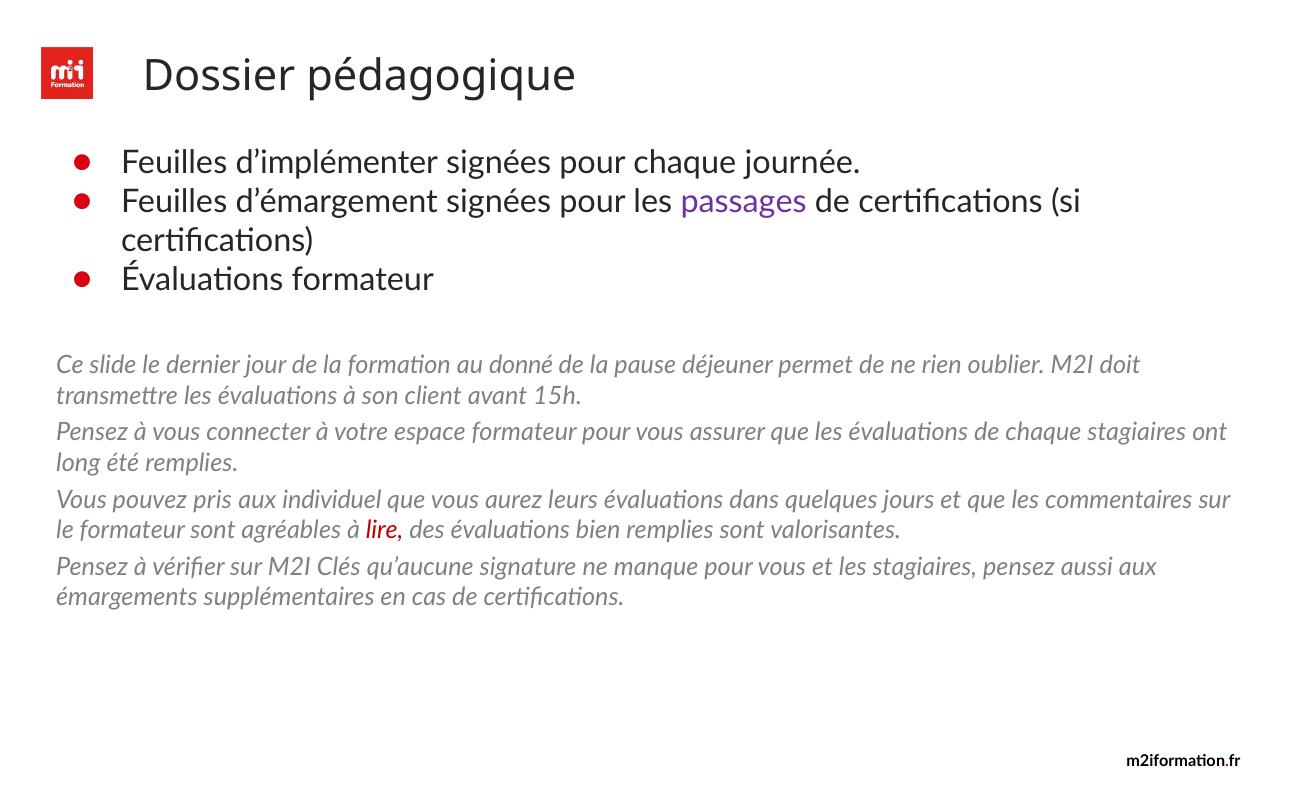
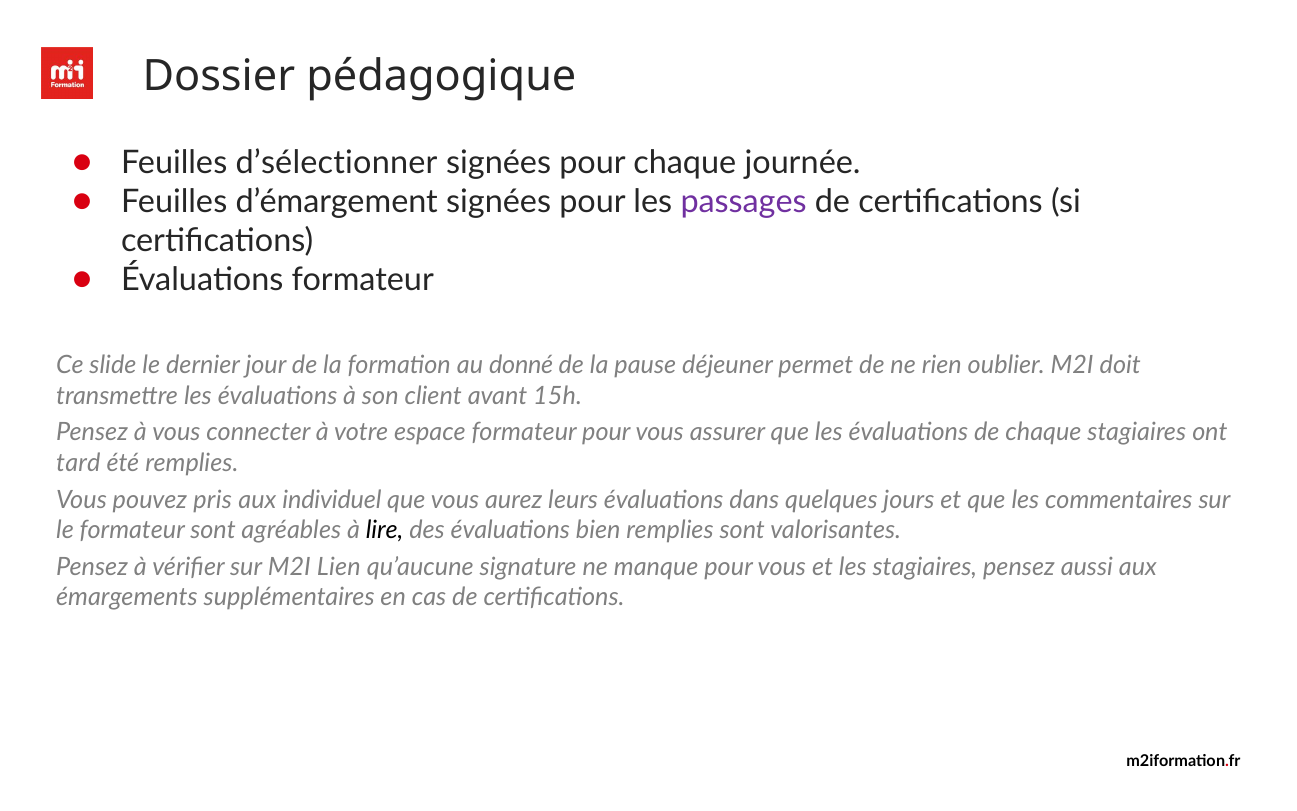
d’implémenter: d’implémenter -> d’sélectionner (337, 162)
long: long -> tard (78, 463)
lire colour: red -> black (385, 530)
Clés: Clés -> Lien (339, 567)
